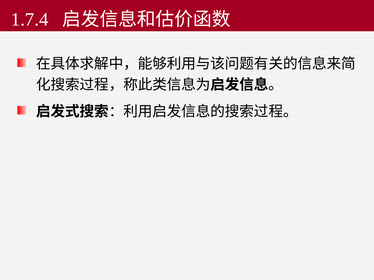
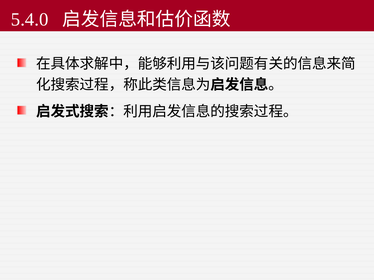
1.7.4: 1.7.4 -> 5.4.0 (30, 19)
